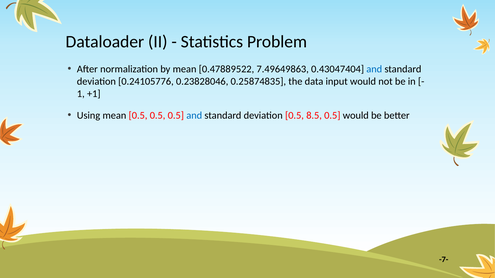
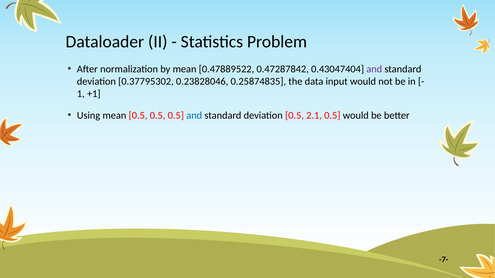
7.49649863: 7.49649863 -> 0.47287842 (283, 69)
and colour: blue -> purple (374, 69)
0.24105776: 0.24105776 -> 0.37795302 (146, 81)
8.5: 8.5 -> 2.1 (314, 116)
